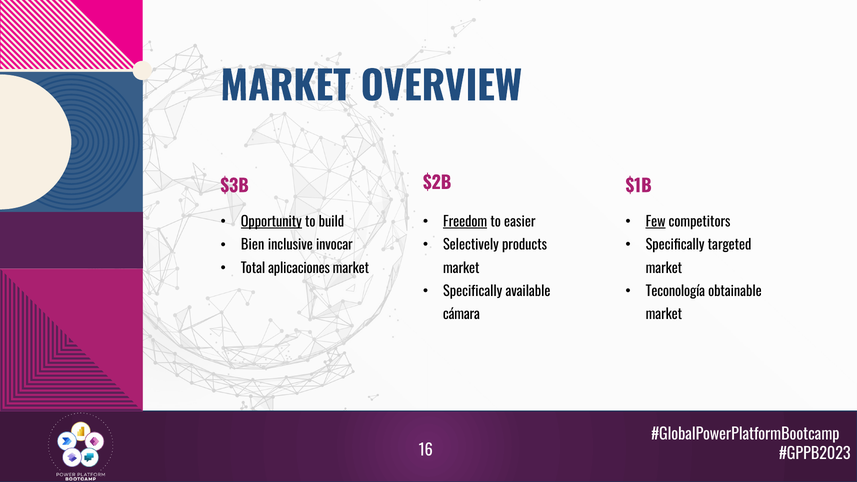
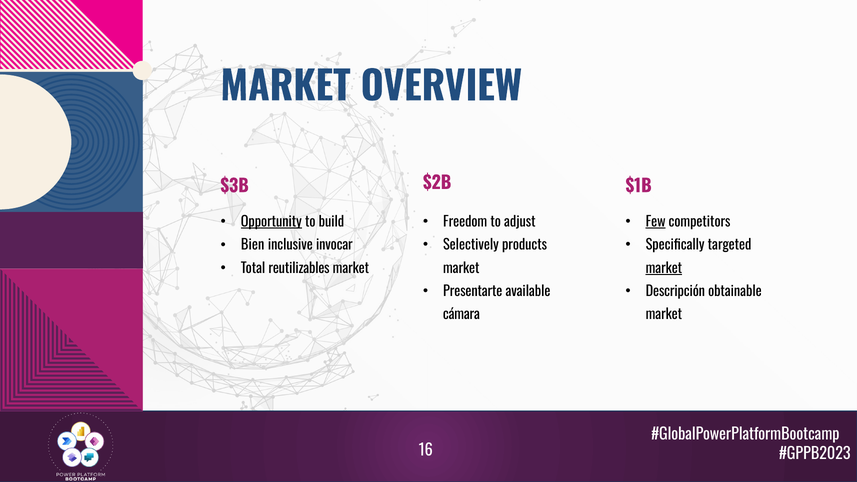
Freedom underline: present -> none (465, 222)
easier: easier -> adjust (520, 222)
aplicaciones: aplicaciones -> reutilizables (299, 268)
market underline: none -> present (664, 268)
Specifically: Specifically -> Presentarte (473, 292)
Teconología: Teconología -> Descripción (675, 292)
